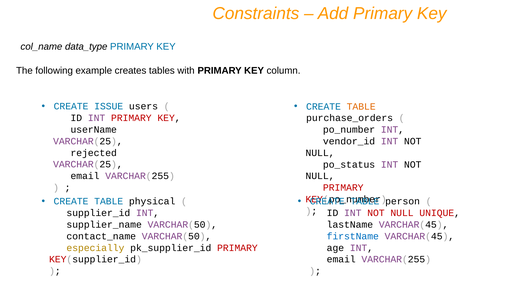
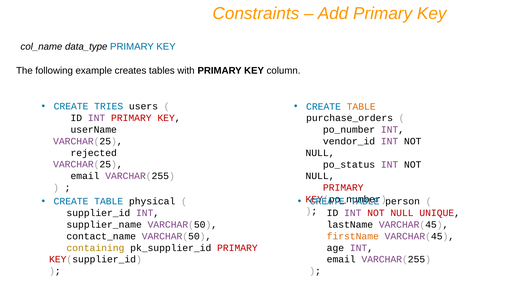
ISSUE: ISSUE -> TRIES (109, 106)
firstName colour: blue -> orange (353, 236)
especially: especially -> containing (95, 248)
